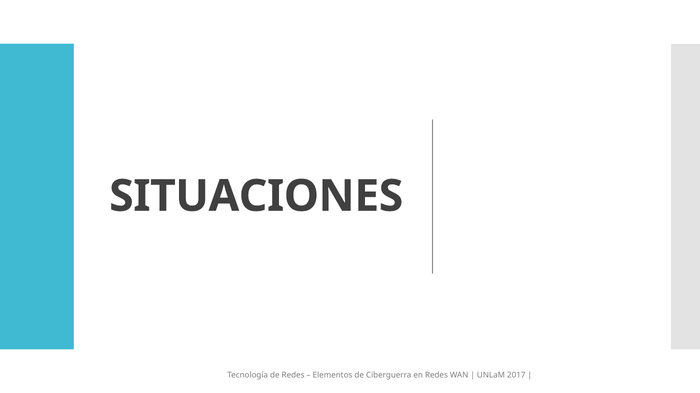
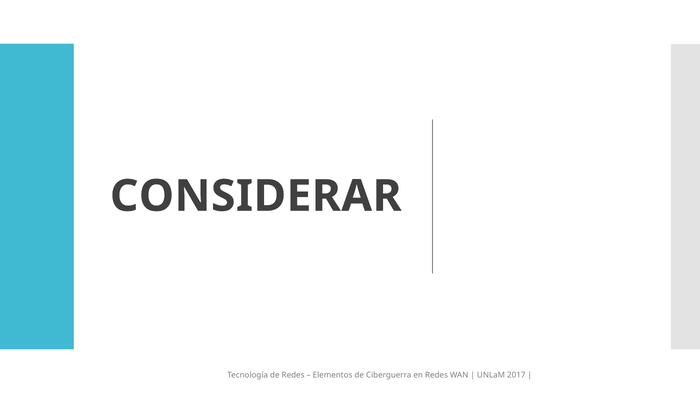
SITUACIONES: SITUACIONES -> CONSIDERAR (256, 197)
